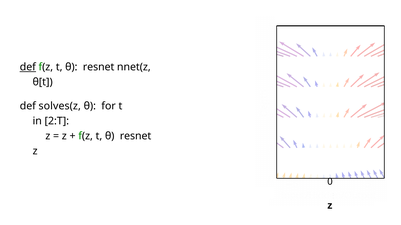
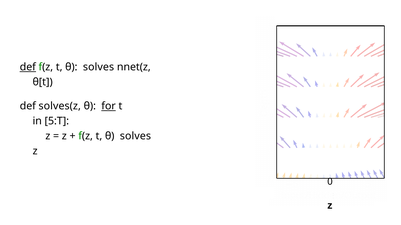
resnet: resnet -> solves (99, 67)
for underline: none -> present (109, 106)
2:T: 2:T -> 5:T (57, 121)
resnet: resnet -> solves (135, 136)
